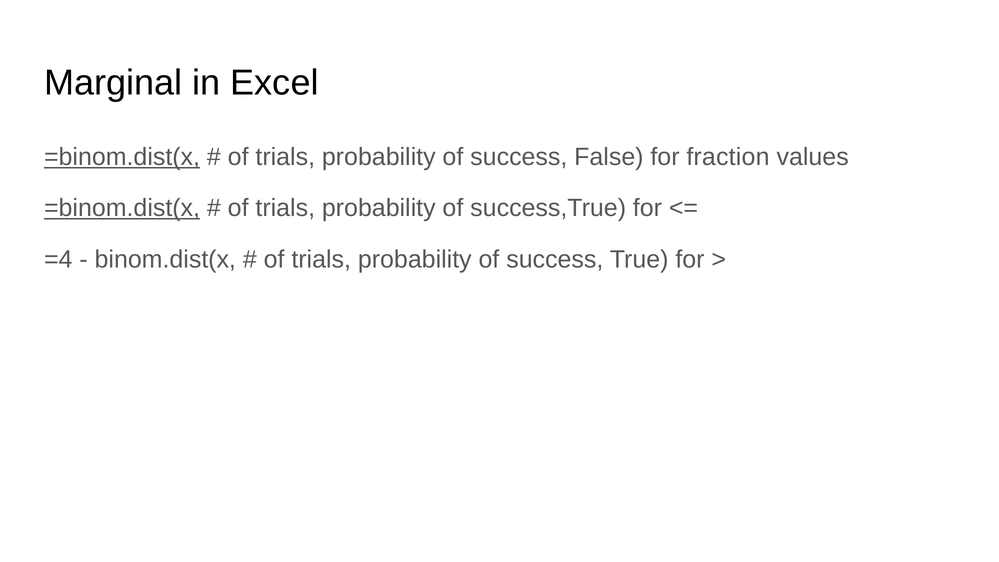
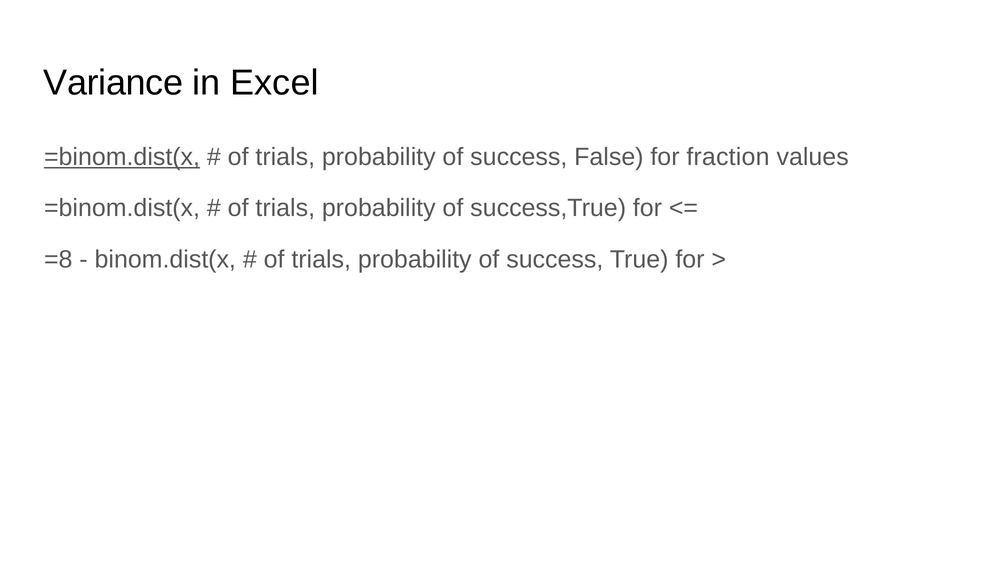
Marginal: Marginal -> Variance (113, 83)
=binom.dist(x underline: present -> none (122, 208)
=4: =4 -> =8 (58, 259)
